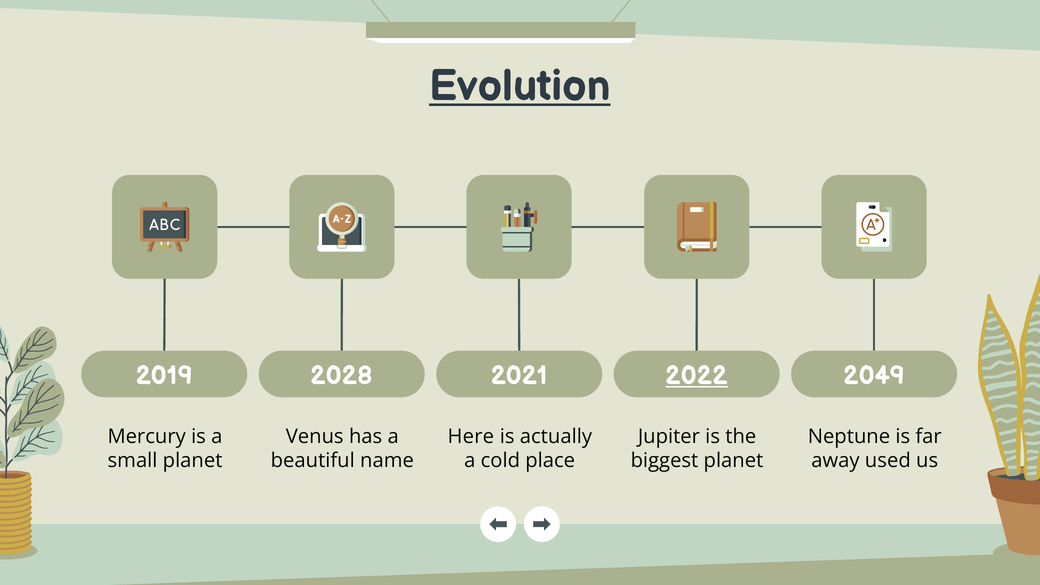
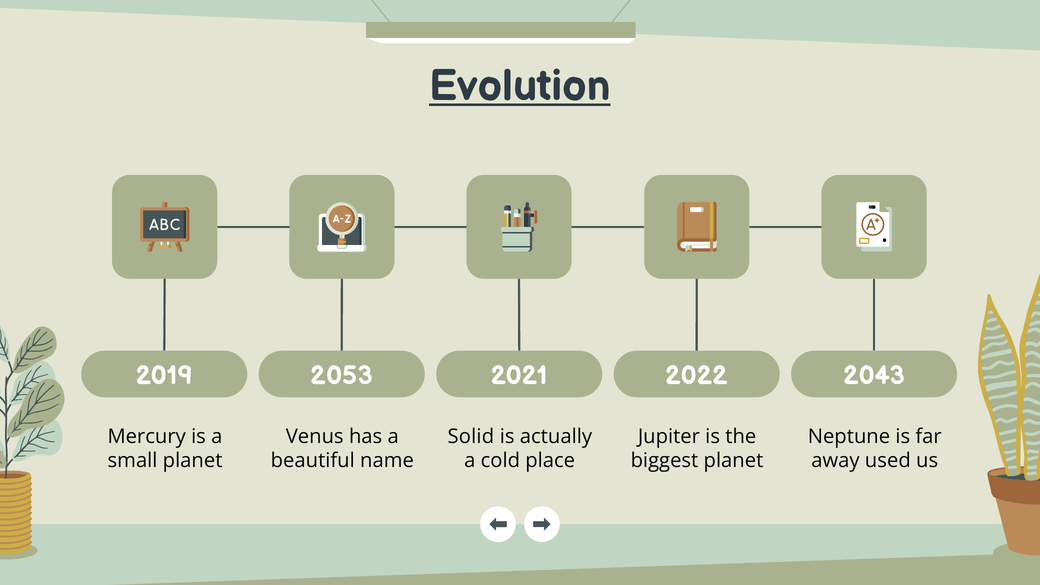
2028: 2028 -> 2053 (342, 376)
2022 underline: present -> none (697, 376)
2049: 2049 -> 2043 (874, 376)
Here: Here -> Solid (471, 436)
